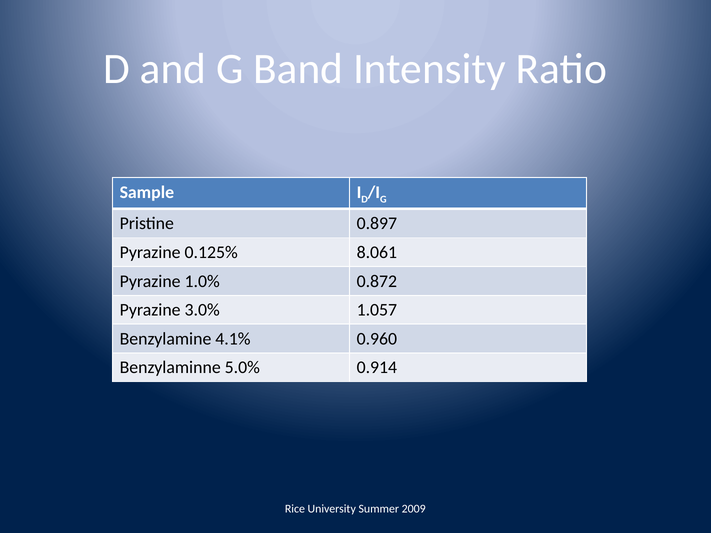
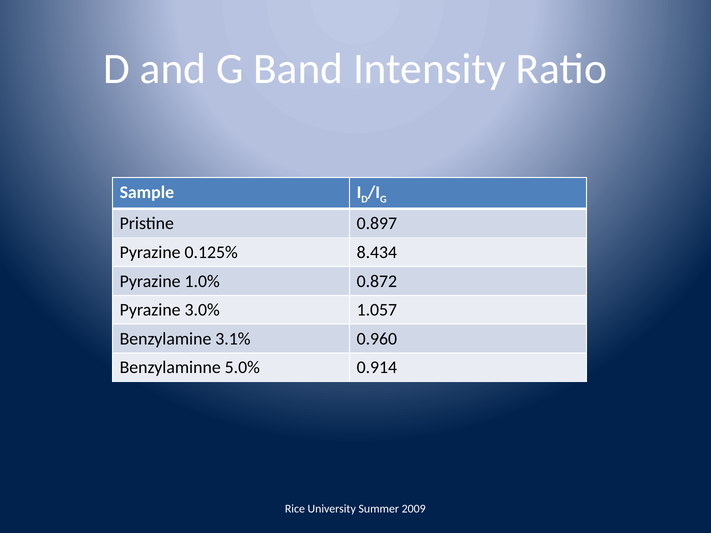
8.061: 8.061 -> 8.434 (377, 252)
4.1%: 4.1% -> 3.1% (233, 339)
